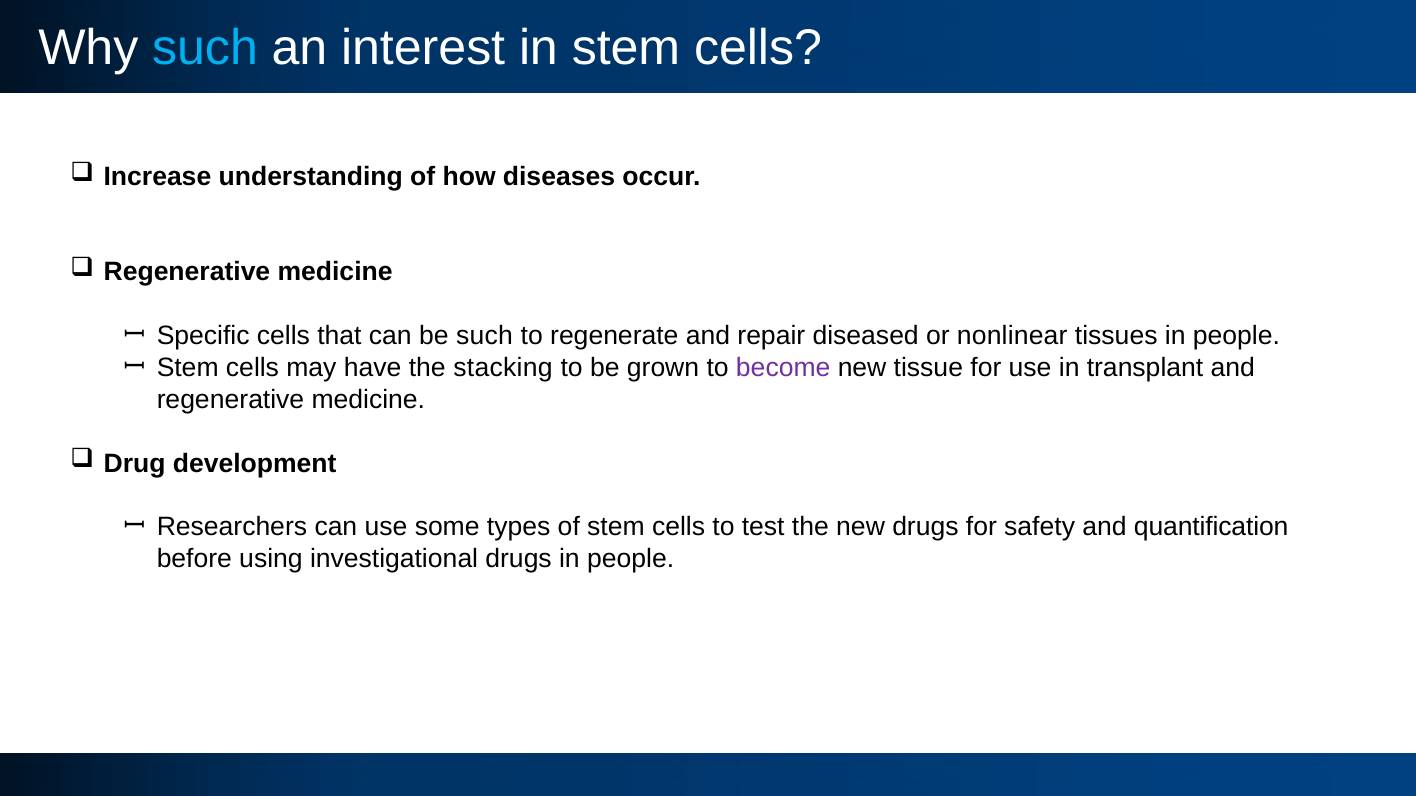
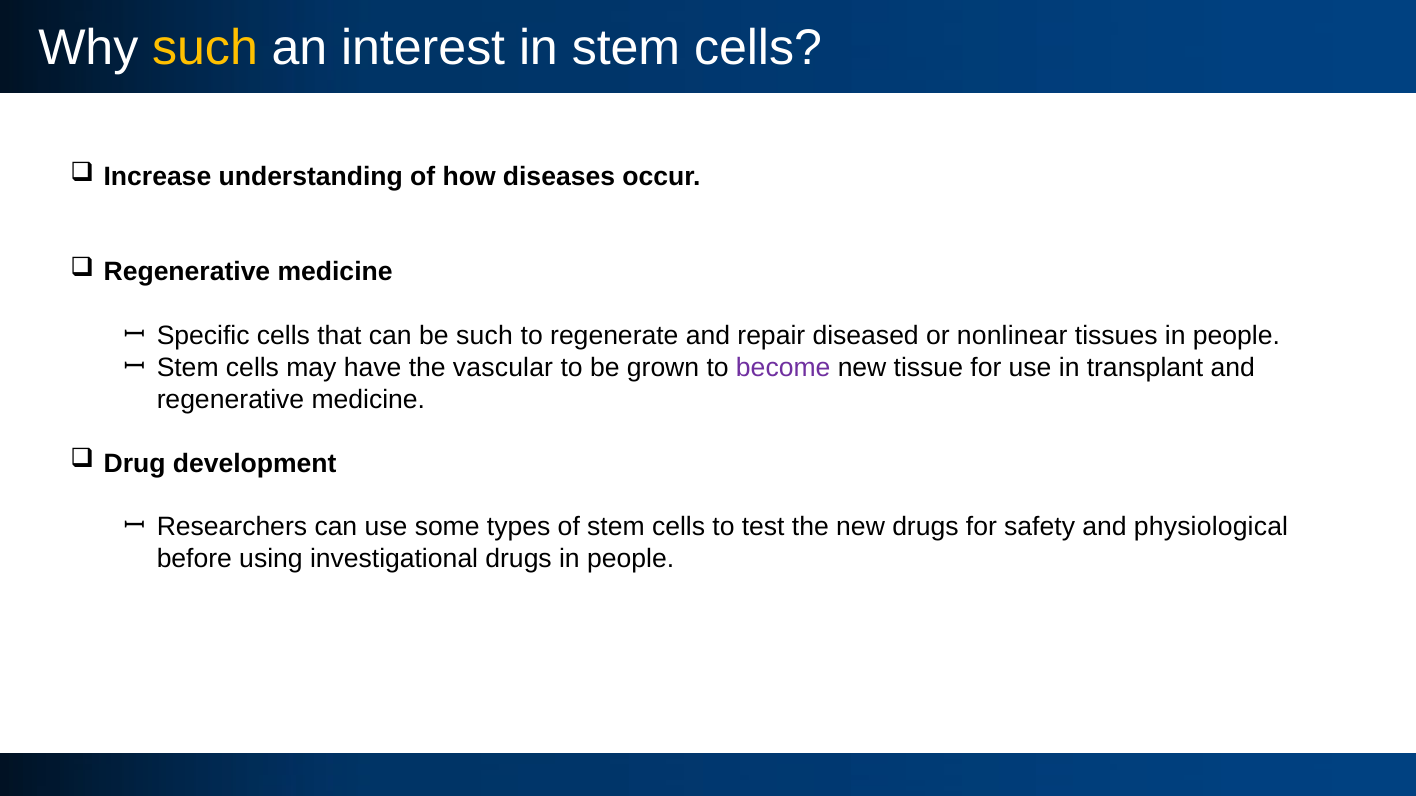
such colour: light blue -> yellow (205, 48)
stacking: stacking -> vascular (503, 368)
quantification: quantification -> physiological (1211, 527)
